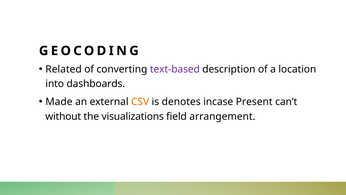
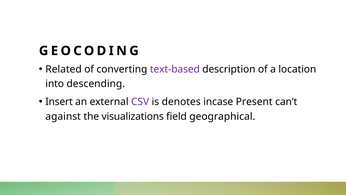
dashboards: dashboards -> descending (96, 84)
Made: Made -> Insert (59, 102)
CSV colour: orange -> purple (140, 102)
without: without -> against (63, 116)
arrangement: arrangement -> geographical (222, 116)
